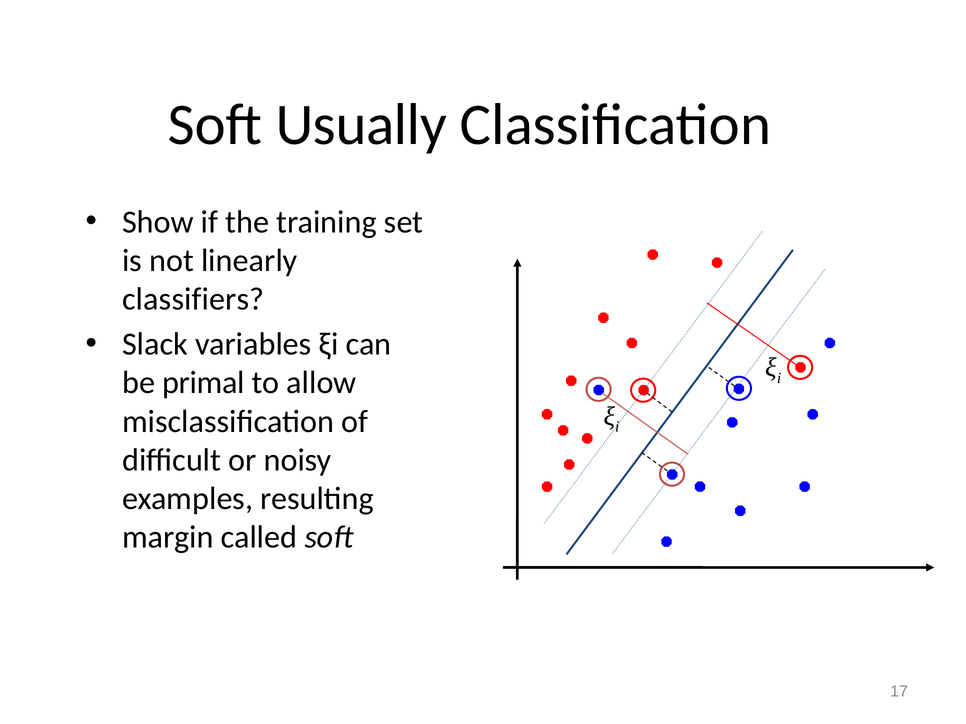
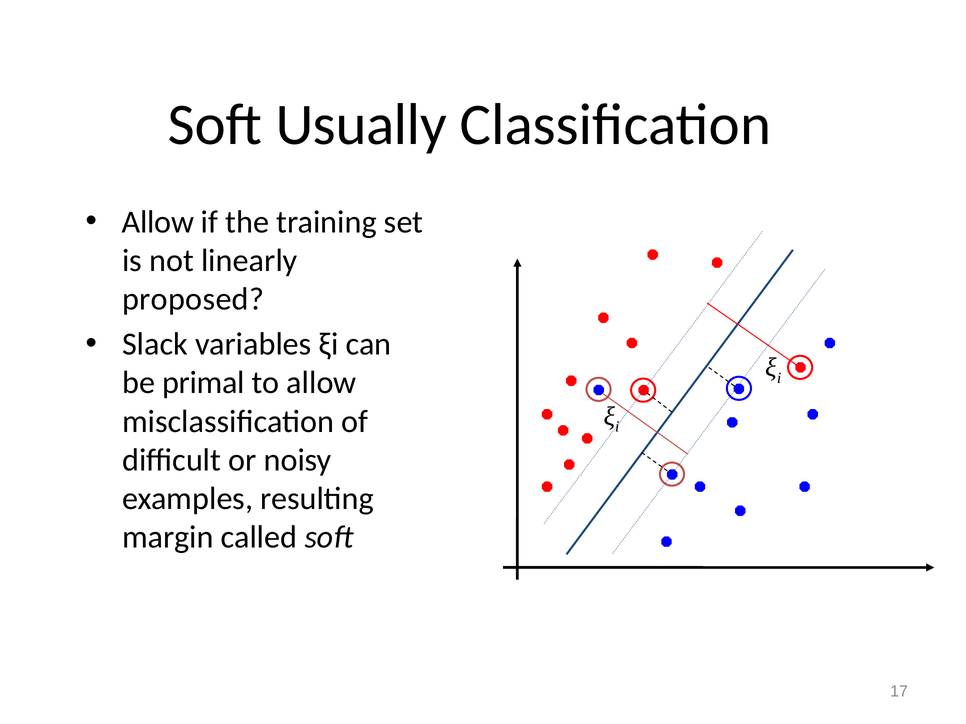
Show: Show -> Allow (158, 222)
classifiers: classifiers -> proposed (193, 299)
